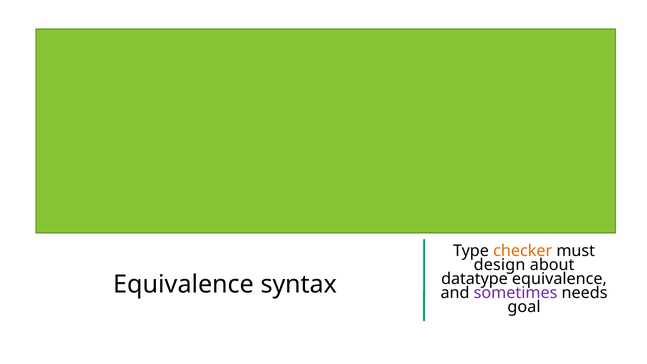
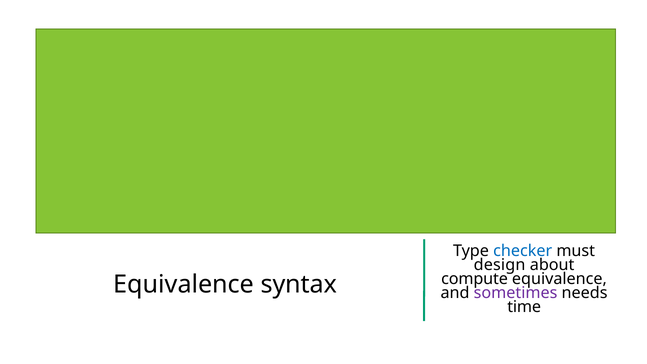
checker colour: orange -> blue (523, 251)
datatype: datatype -> compute (475, 279)
goal: goal -> time (524, 307)
